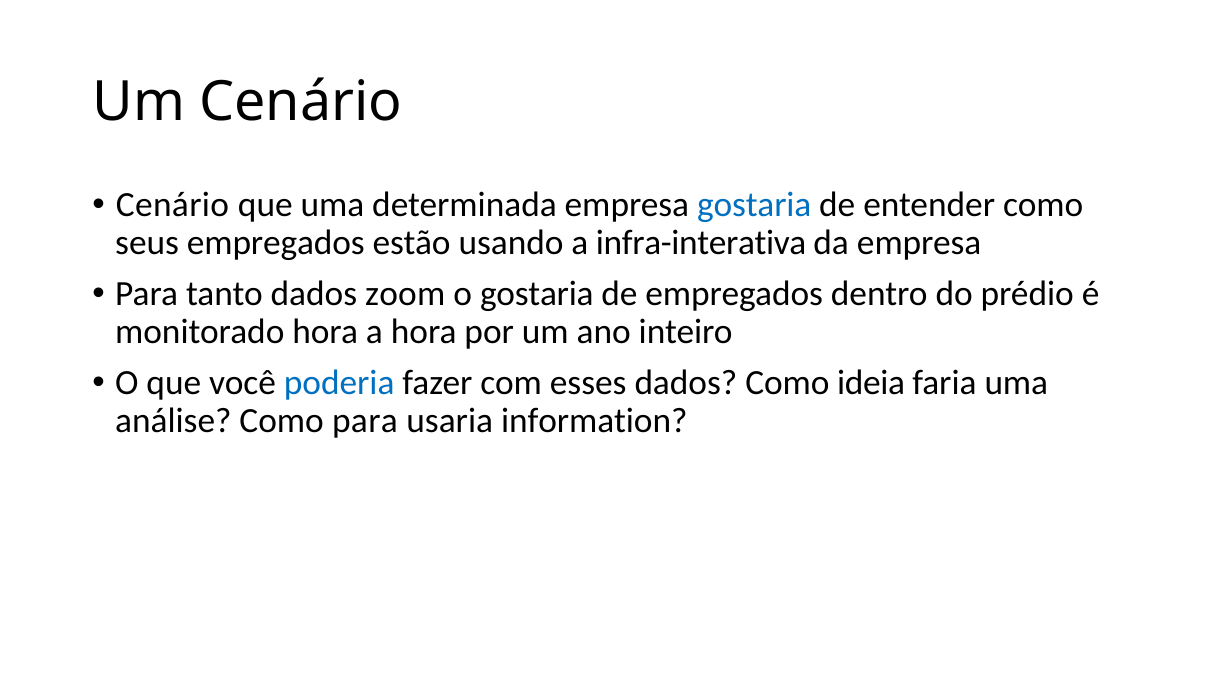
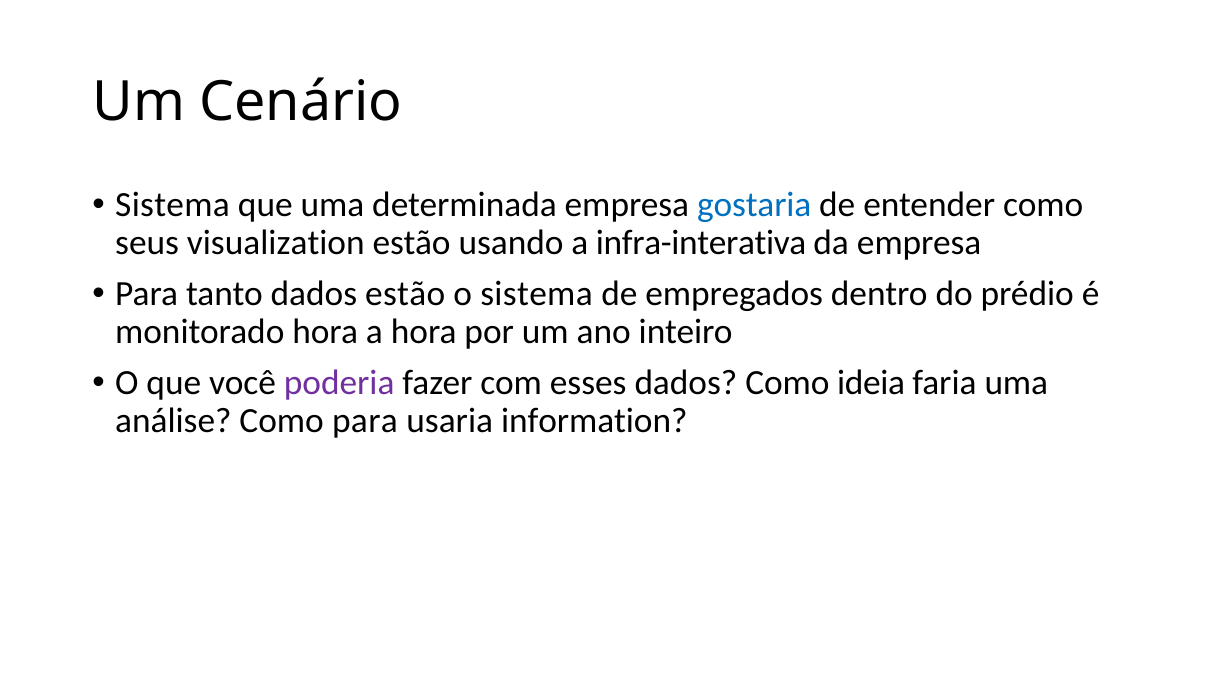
Cenário: Cenário -> Sistema (173, 205)
seus empregados: empregados -> visualization (276, 243)
dados zoom: zoom -> estão (405, 294)
o gostaria: gostaria -> sistema (537, 294)
poderia colour: blue -> purple (339, 383)
